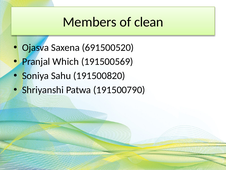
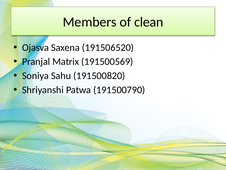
691500520: 691500520 -> 191506520 (108, 47)
Which: Which -> Matrix (66, 61)
